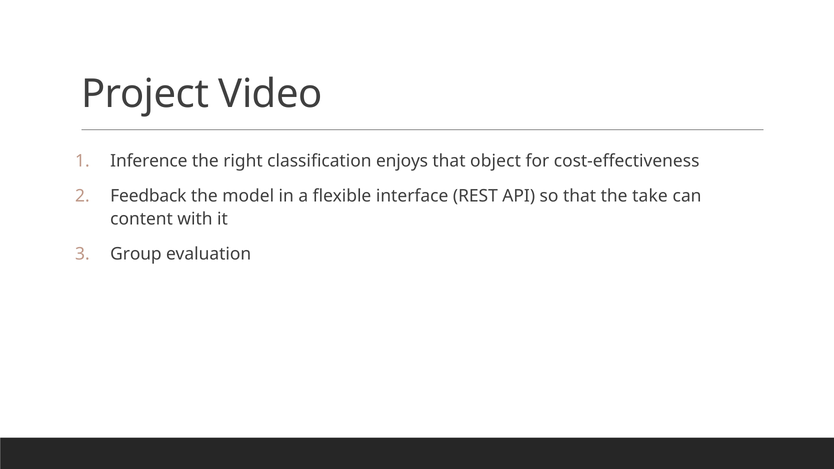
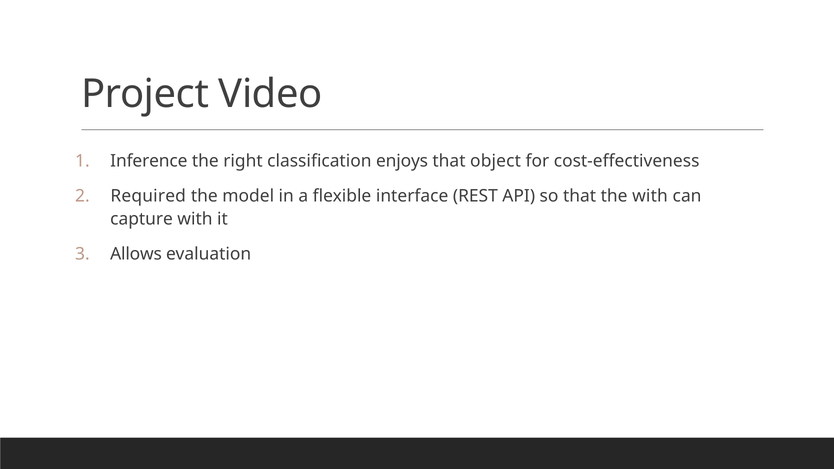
Feedback: Feedback -> Required (148, 196)
the take: take -> with (650, 196)
content: content -> capture (142, 219)
Group: Group -> Allows (136, 254)
